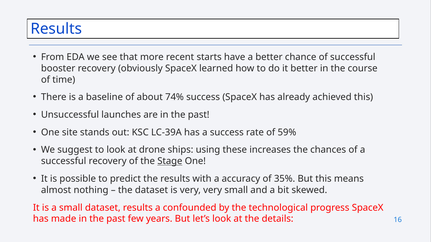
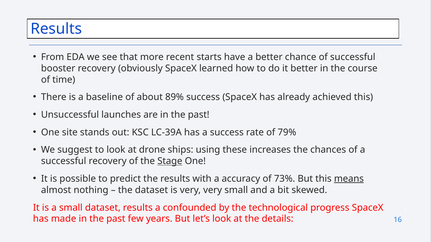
74%: 74% -> 89% (175, 97)
59%: 59% -> 79% (287, 133)
35%: 35% -> 73% (285, 179)
means underline: none -> present (349, 179)
